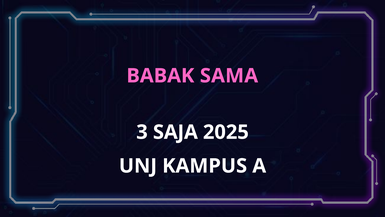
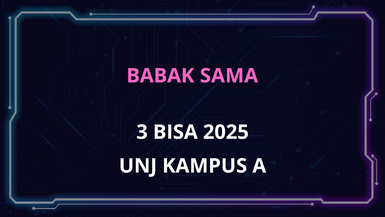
SAJA: SAJA -> BISA (175, 132)
